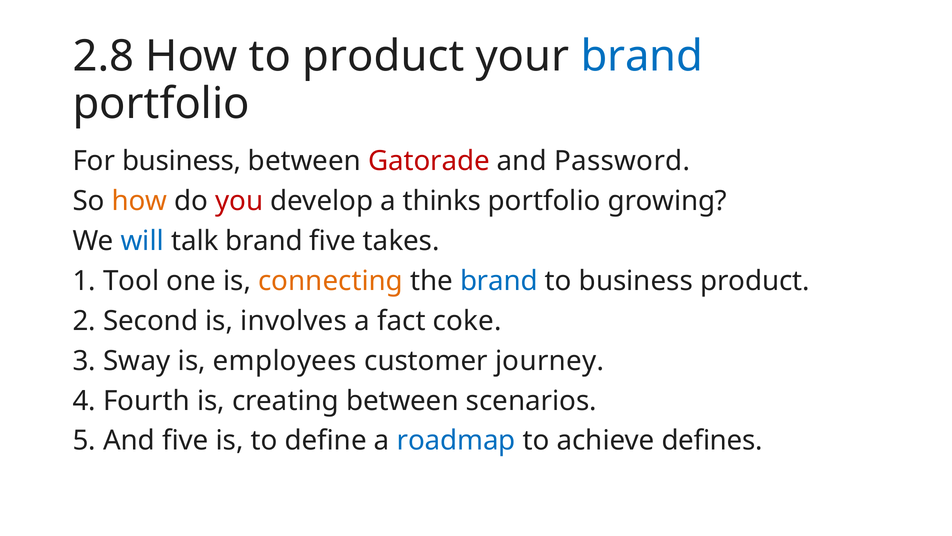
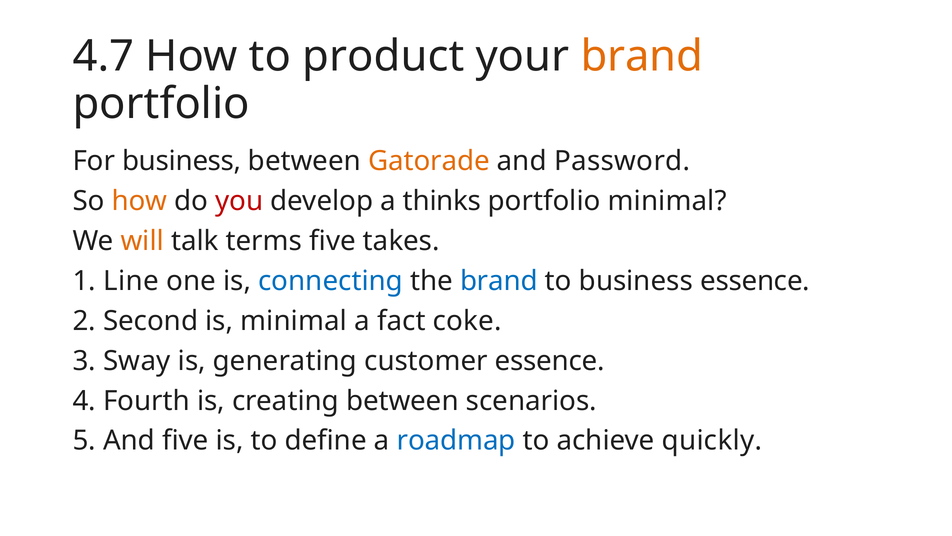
2.8: 2.8 -> 4.7 (103, 56)
brand colour: blue -> orange (642, 56)
Gatorade colour: red -> orange (429, 161)
portfolio growing: growing -> minimal (667, 201)
will colour: blue -> orange (142, 241)
talk brand: brand -> terms (264, 241)
Tool: Tool -> Line (131, 281)
connecting colour: orange -> blue (331, 281)
business product: product -> essence (755, 281)
is involves: involves -> minimal (294, 321)
employees: employees -> generating (285, 361)
customer journey: journey -> essence (550, 361)
defines: defines -> quickly (712, 440)
